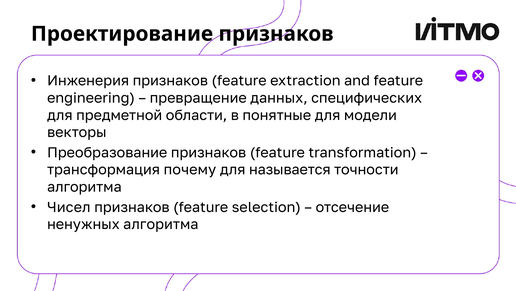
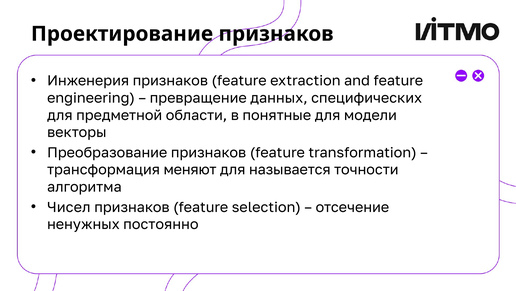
почему: почему -> меняют (190, 169)
ненужных алгоритма: алгоритма -> постоянно (161, 224)
